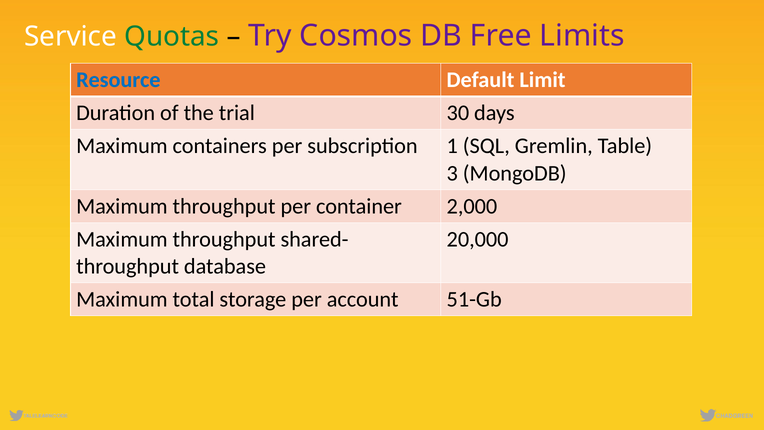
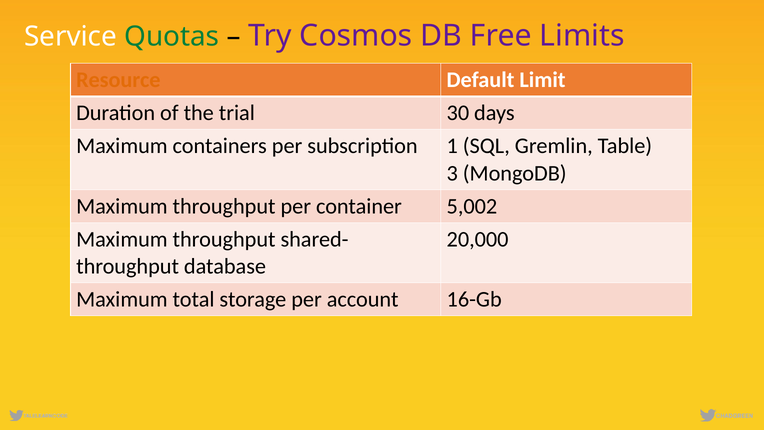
Resource colour: blue -> orange (118, 80)
2,000: 2,000 -> 5,002 (472, 206)
51-Gb: 51-Gb -> 16-Gb (474, 299)
